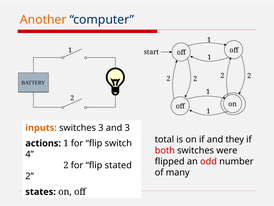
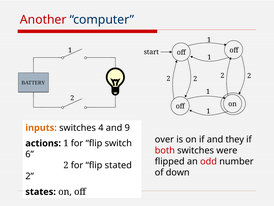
Another colour: orange -> red (43, 20)
switches 3: 3 -> 4 (101, 127)
and 3: 3 -> 9 (127, 127)
total: total -> over (164, 139)
4: 4 -> 6 (30, 154)
many: many -> down (178, 172)
